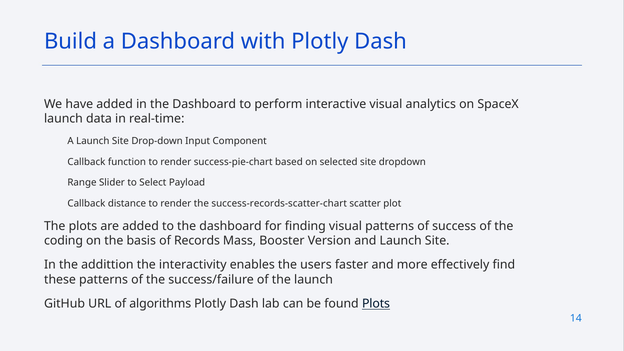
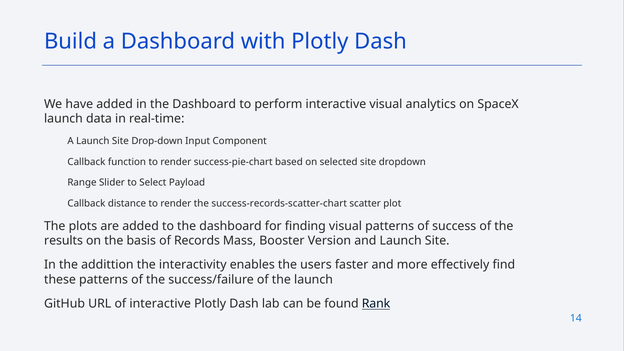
coding: coding -> results (64, 241)
of algorithms: algorithms -> interactive (160, 303)
found Plots: Plots -> Rank (376, 303)
